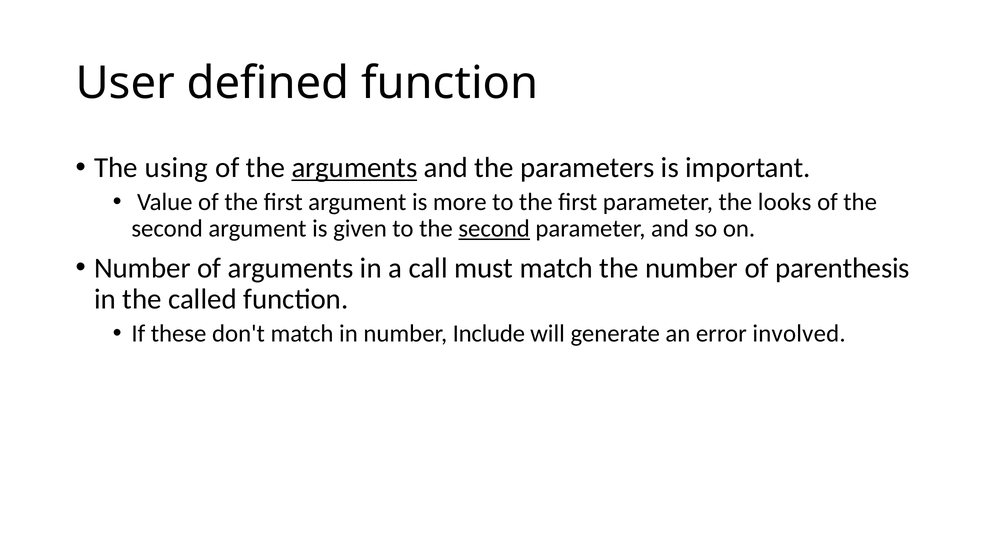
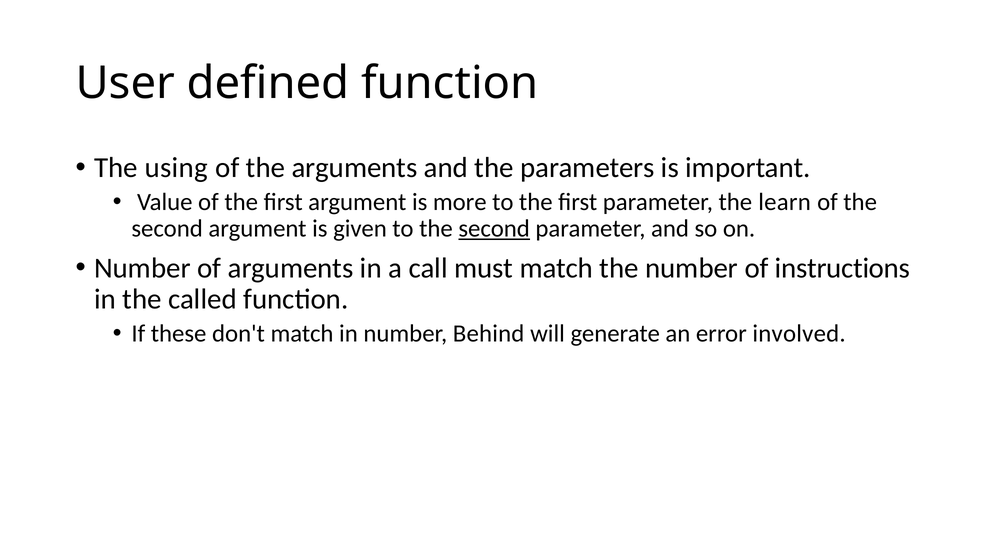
arguments underline: present -> none (354, 168)
looks: looks -> learn (785, 202)
parenthesis: parenthesis -> instructions (843, 268)
Include: Include -> Behind (489, 333)
